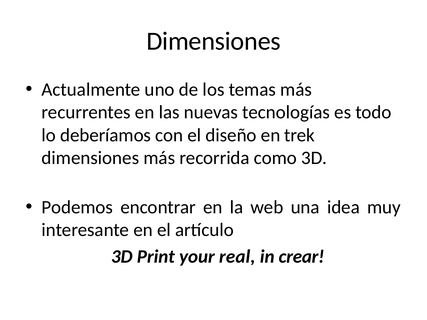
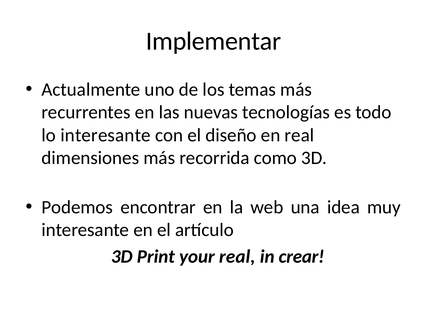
Dimensiones: Dimensiones -> Implementar (214, 41)
lo deberíamos: deberíamos -> interesante (106, 135)
en trek: trek -> real (299, 135)
